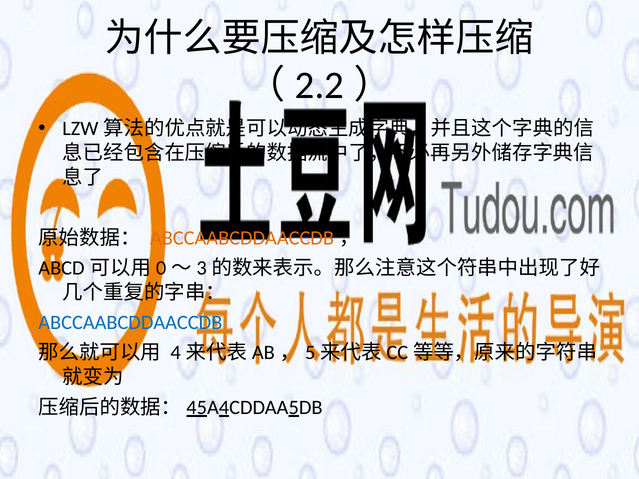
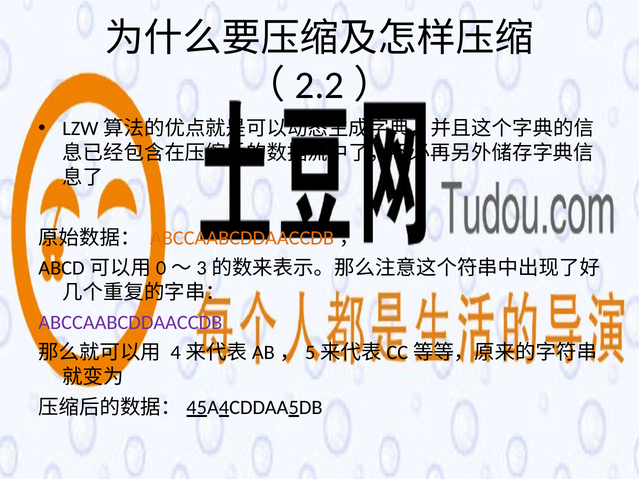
ABCCAABCDDAACCDB colour: blue -> purple (130, 323)
